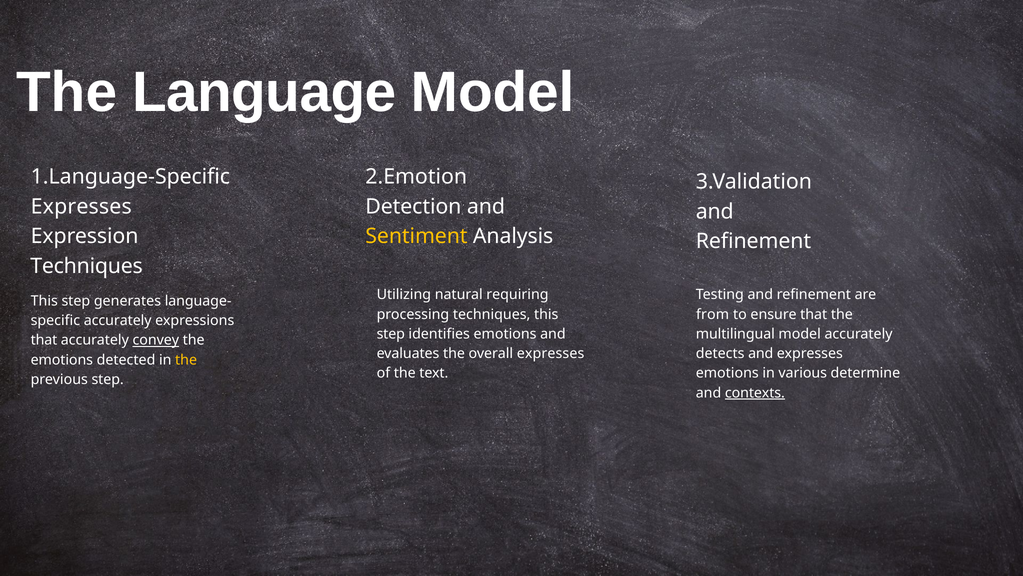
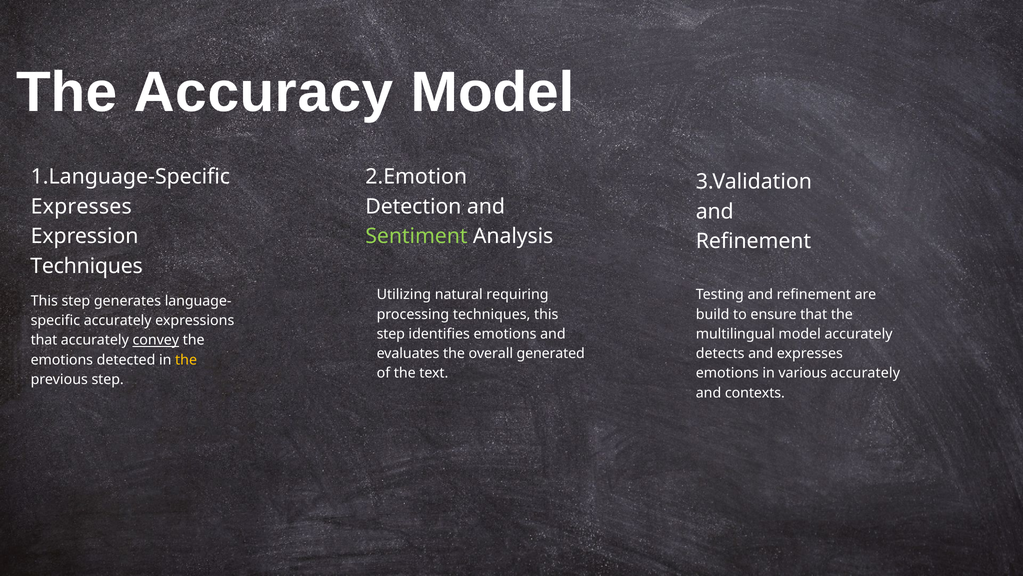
Language: Language -> Accuracy (264, 92)
Sentiment colour: yellow -> light green (416, 236)
from: from -> build (713, 314)
overall expresses: expresses -> generated (551, 353)
various determine: determine -> accurately (865, 373)
contexts underline: present -> none (755, 393)
